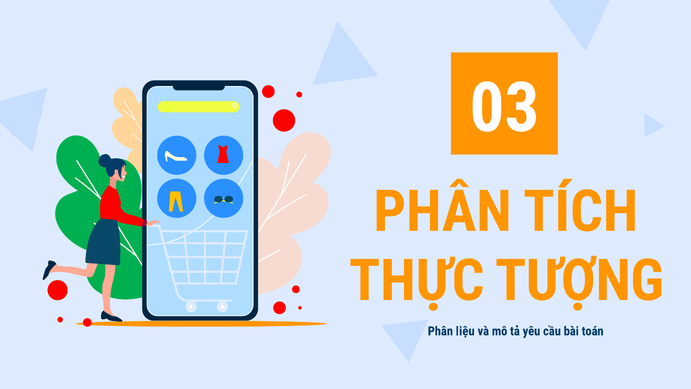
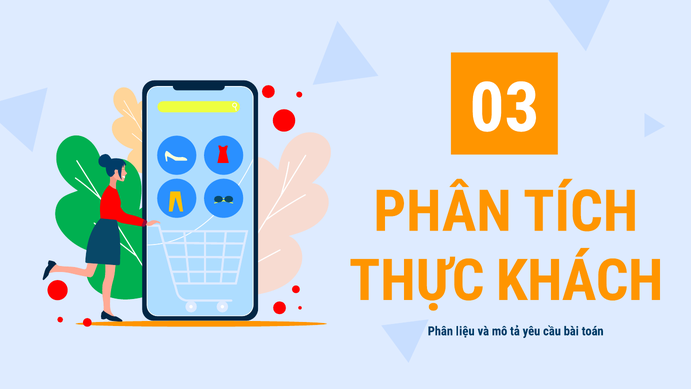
TƯỢNG: TƯỢNG -> KHÁCH (580, 281)
